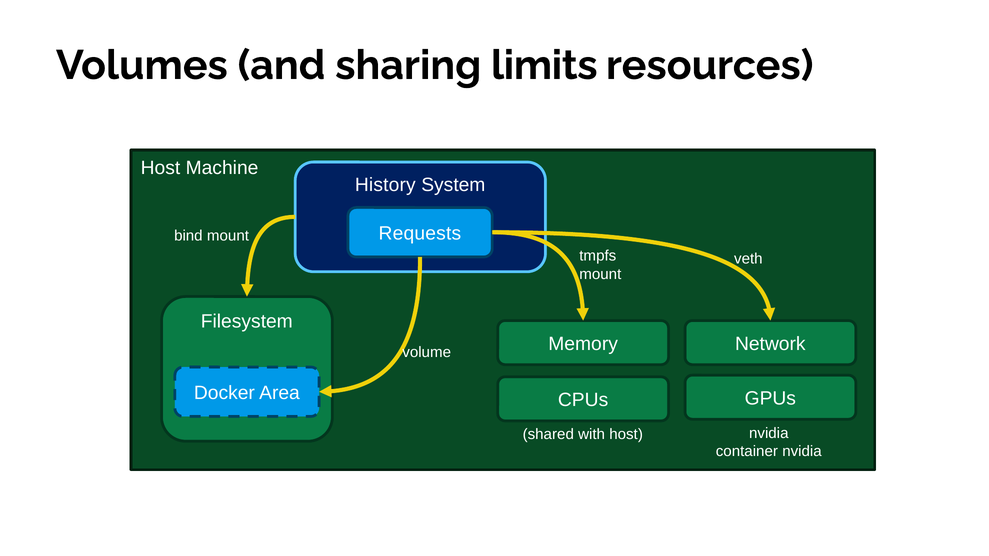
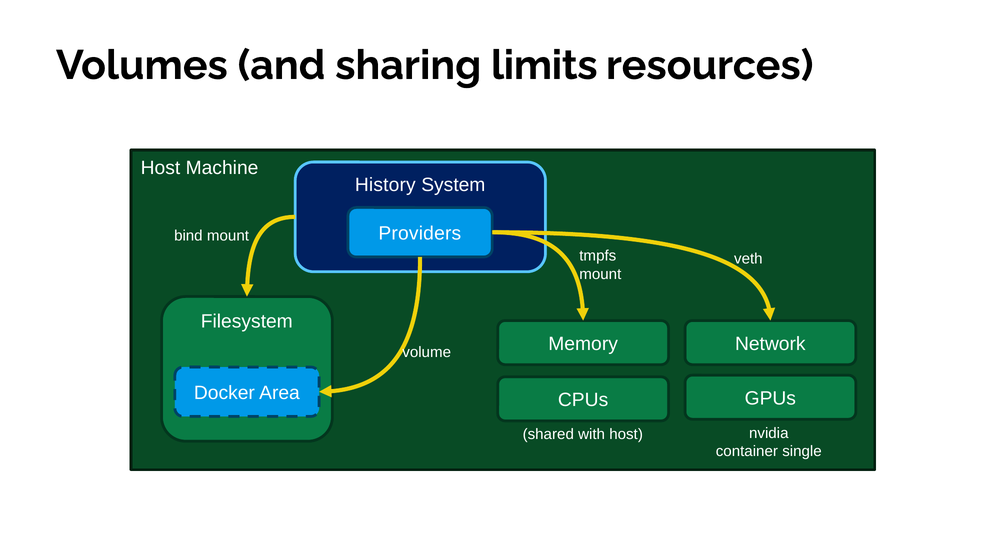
Requests: Requests -> Providers (420, 234)
container nvidia: nvidia -> single (802, 452)
